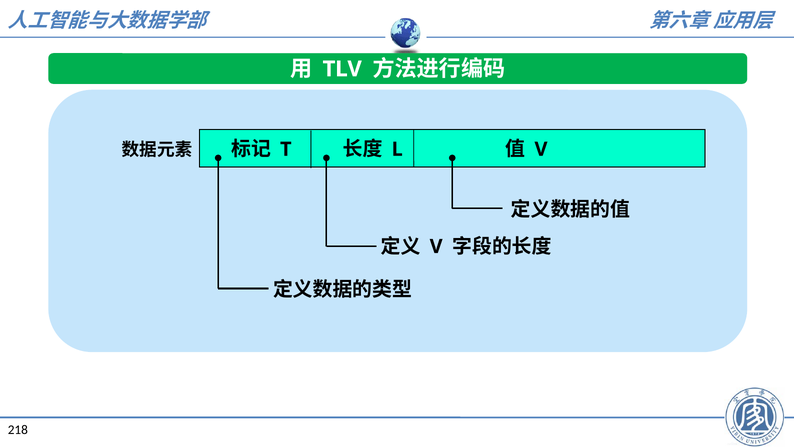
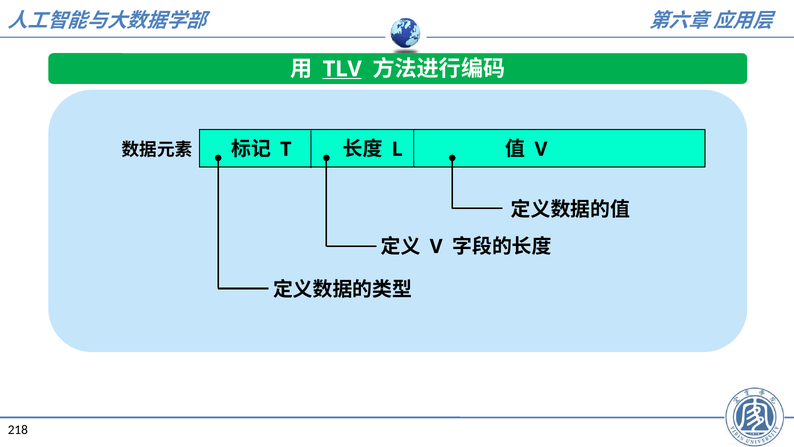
TLV underline: none -> present (342, 69)
